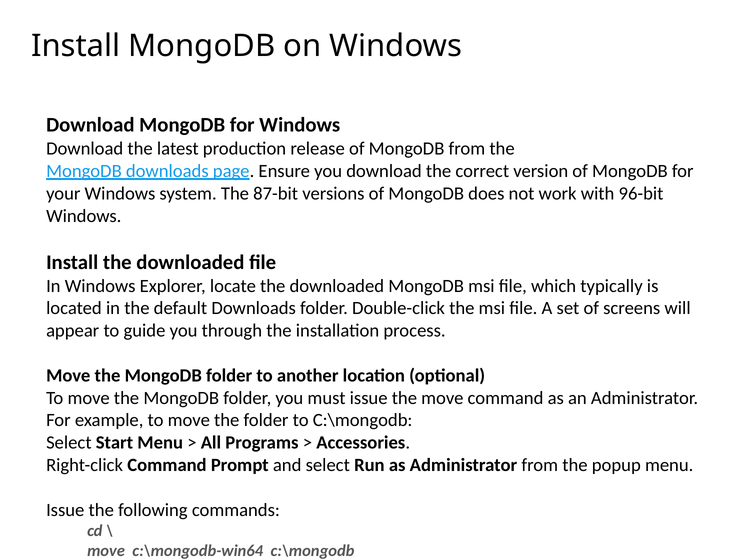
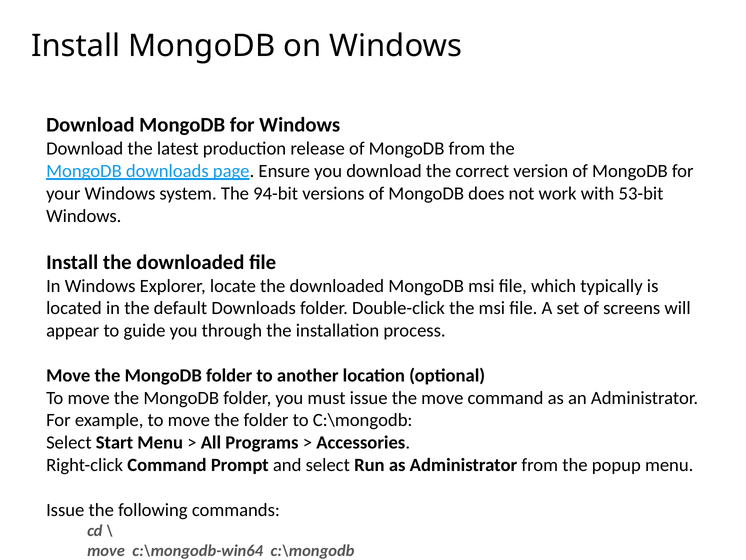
87-bit: 87-bit -> 94-bit (276, 194)
96-bit: 96-bit -> 53-bit (641, 194)
